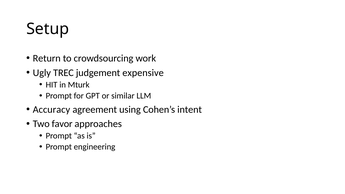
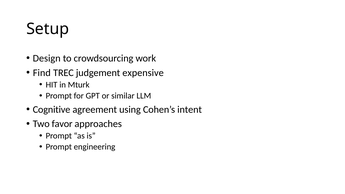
Return: Return -> Design (47, 58)
Ugly: Ugly -> Find (42, 73)
Accuracy: Accuracy -> Cognitive (52, 109)
